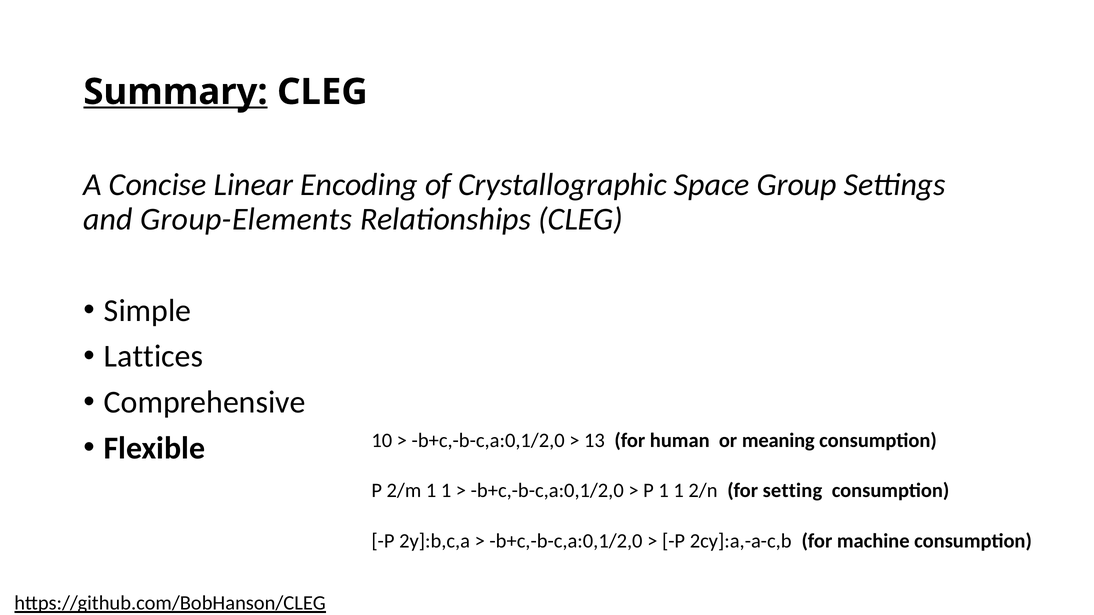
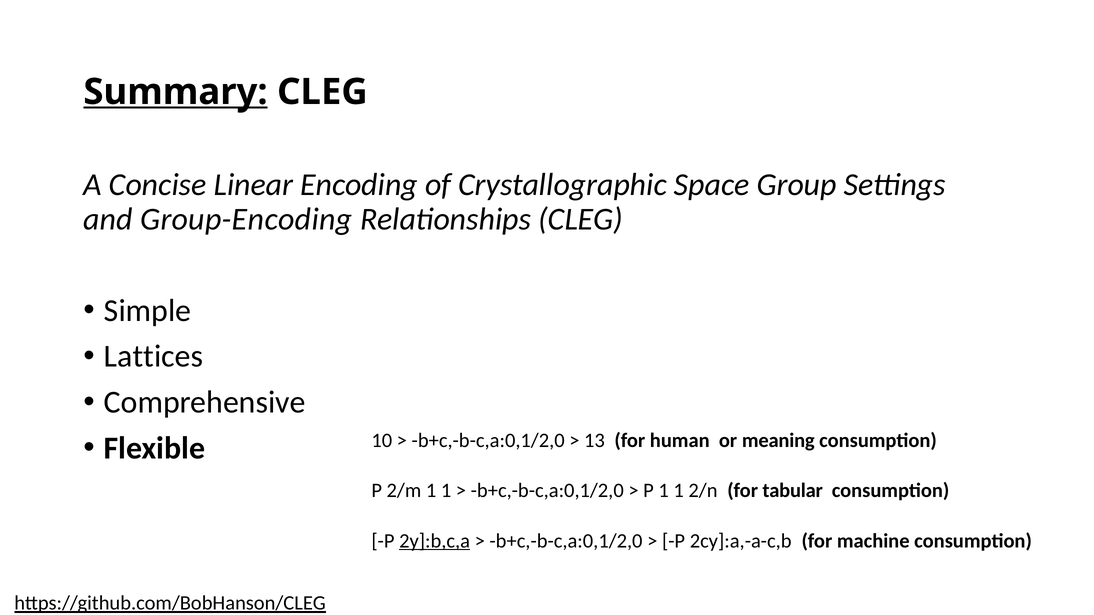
Group-Elements: Group-Elements -> Group-Encoding (246, 219)
setting: setting -> tabular (793, 491)
2y]:b,c,a underline: none -> present (435, 541)
